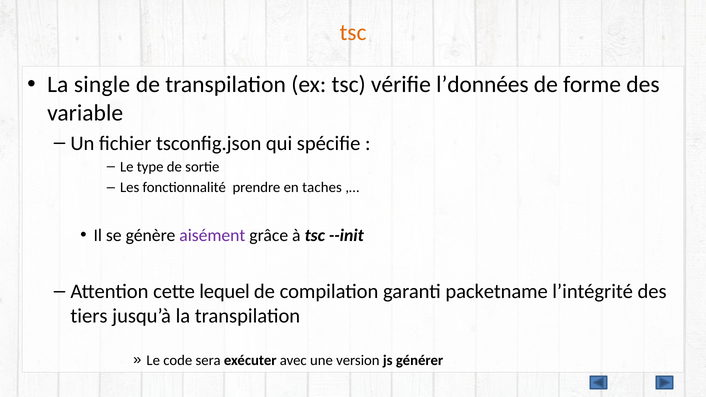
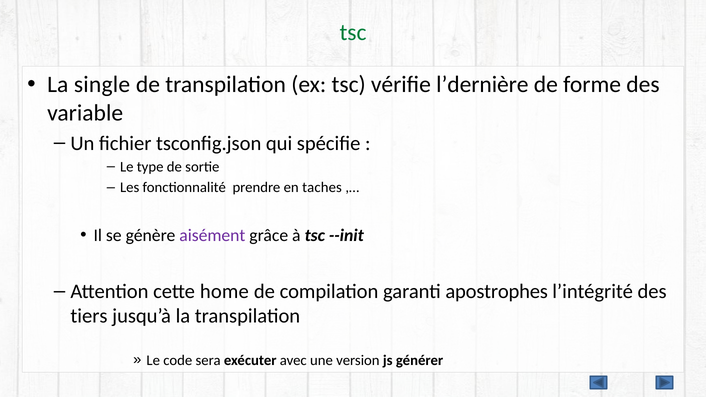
tsc colour: orange -> green (353, 33)
l’données: l’données -> l’dernière (482, 85)
lequel: lequel -> home (224, 291)
packetname: packetname -> apostrophes (497, 291)
